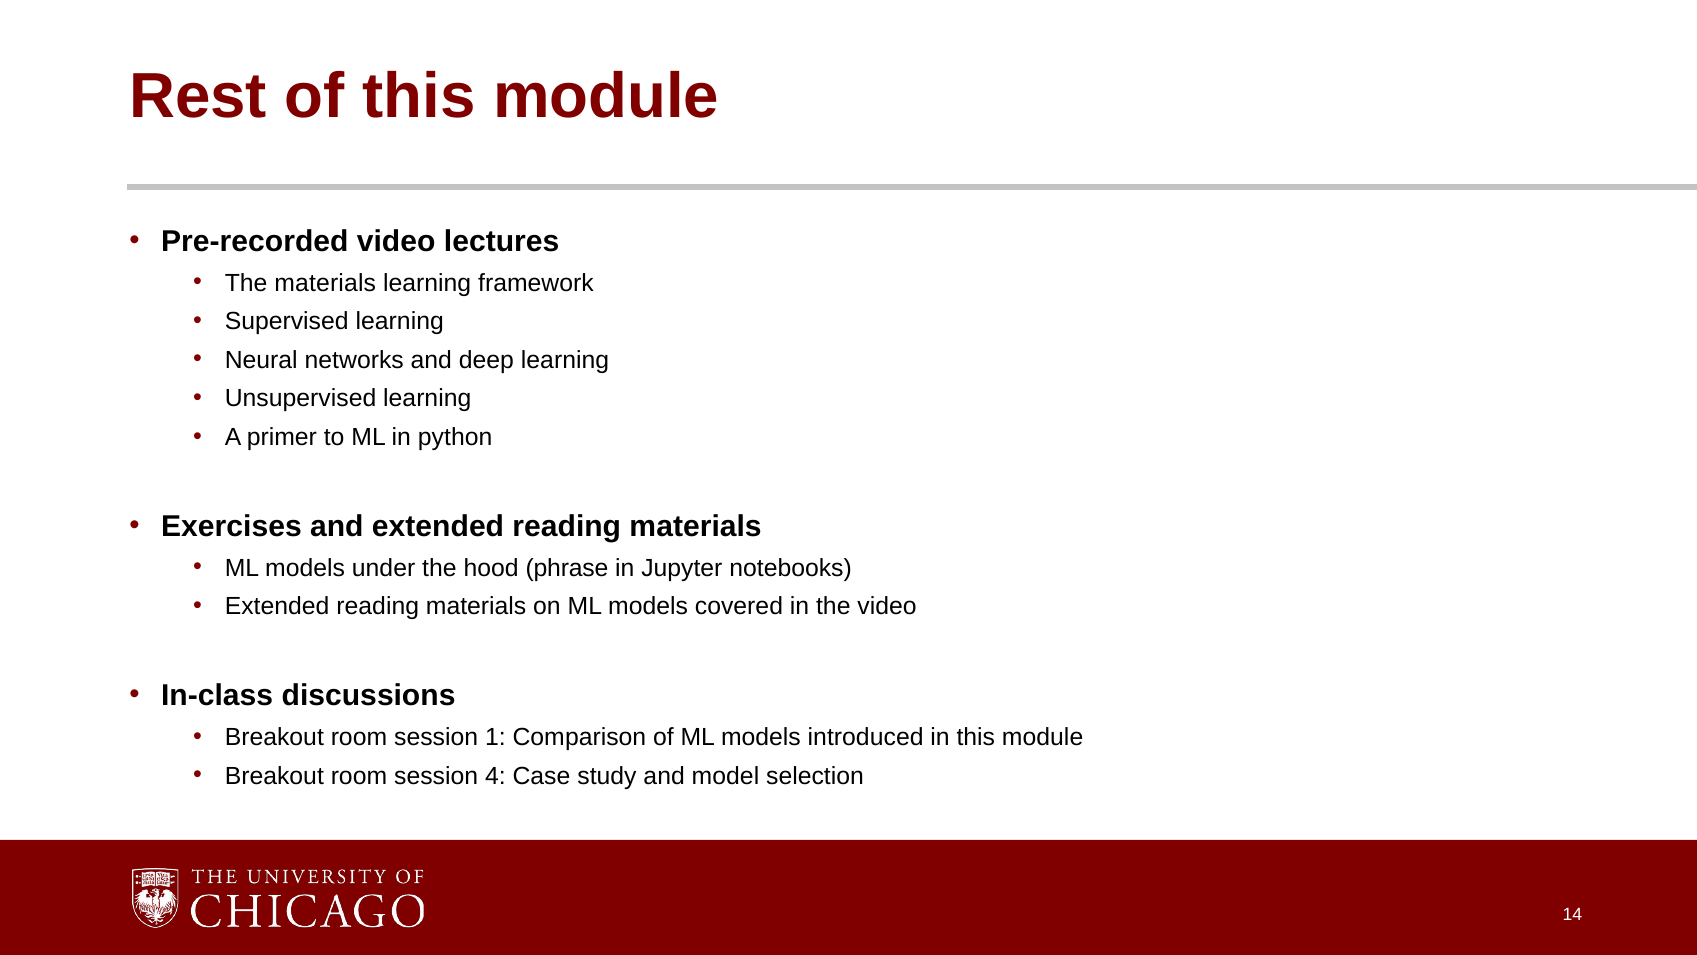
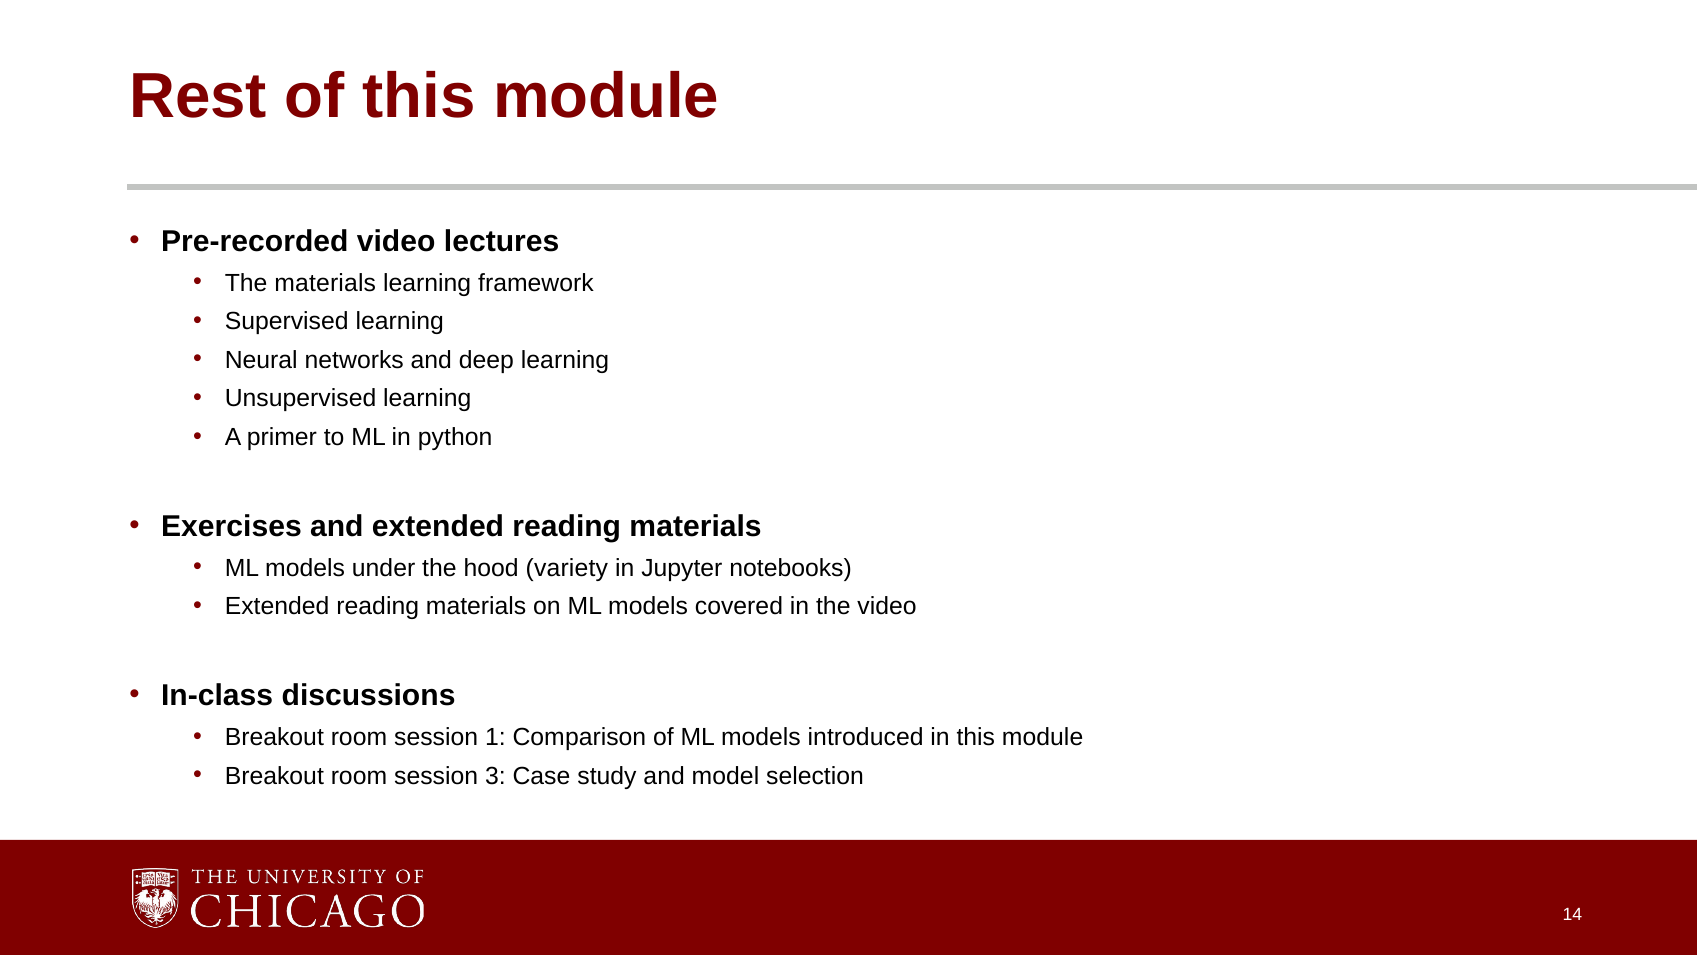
phrase: phrase -> variety (567, 568)
4: 4 -> 3 (495, 776)
